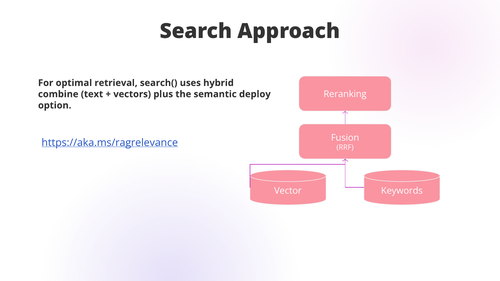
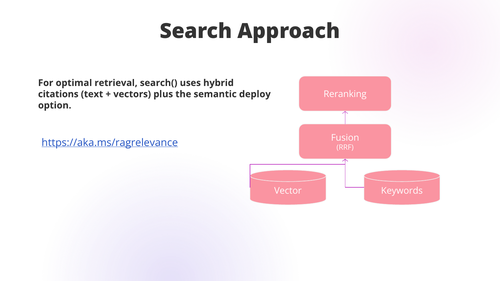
combine: combine -> citations (58, 94)
